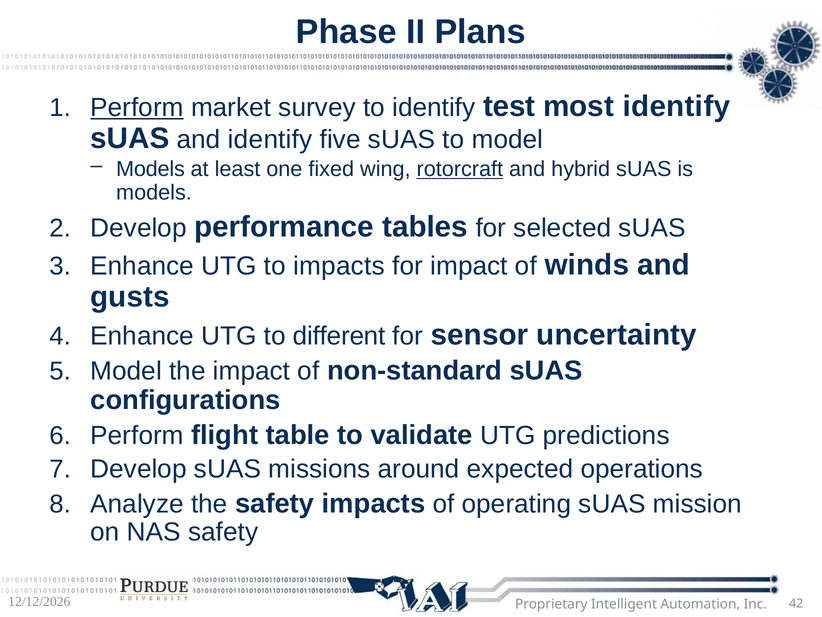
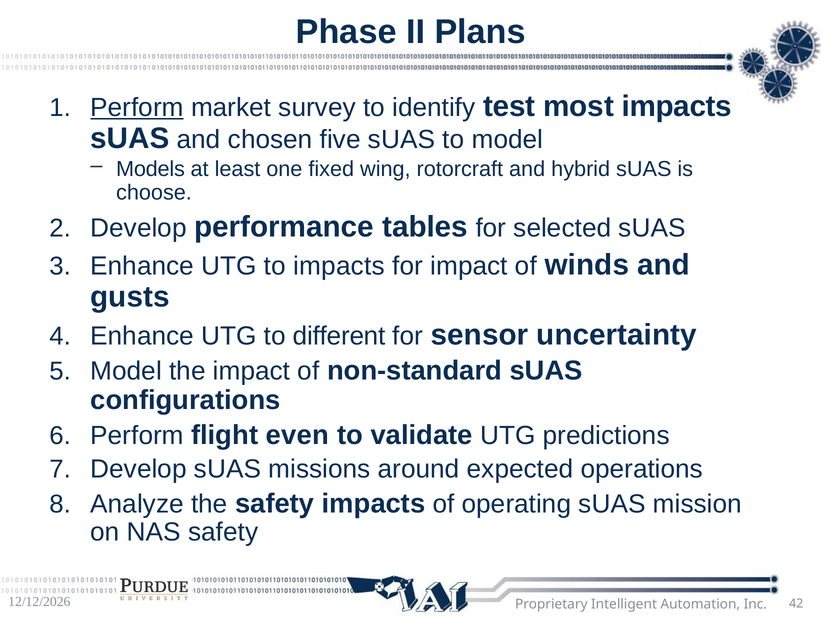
most identify: identify -> impacts (677, 106)
and identify: identify -> chosen (270, 139)
rotorcraft underline: present -> none (460, 169)
models: models -> choose (154, 192)
table: table -> even (298, 435)
